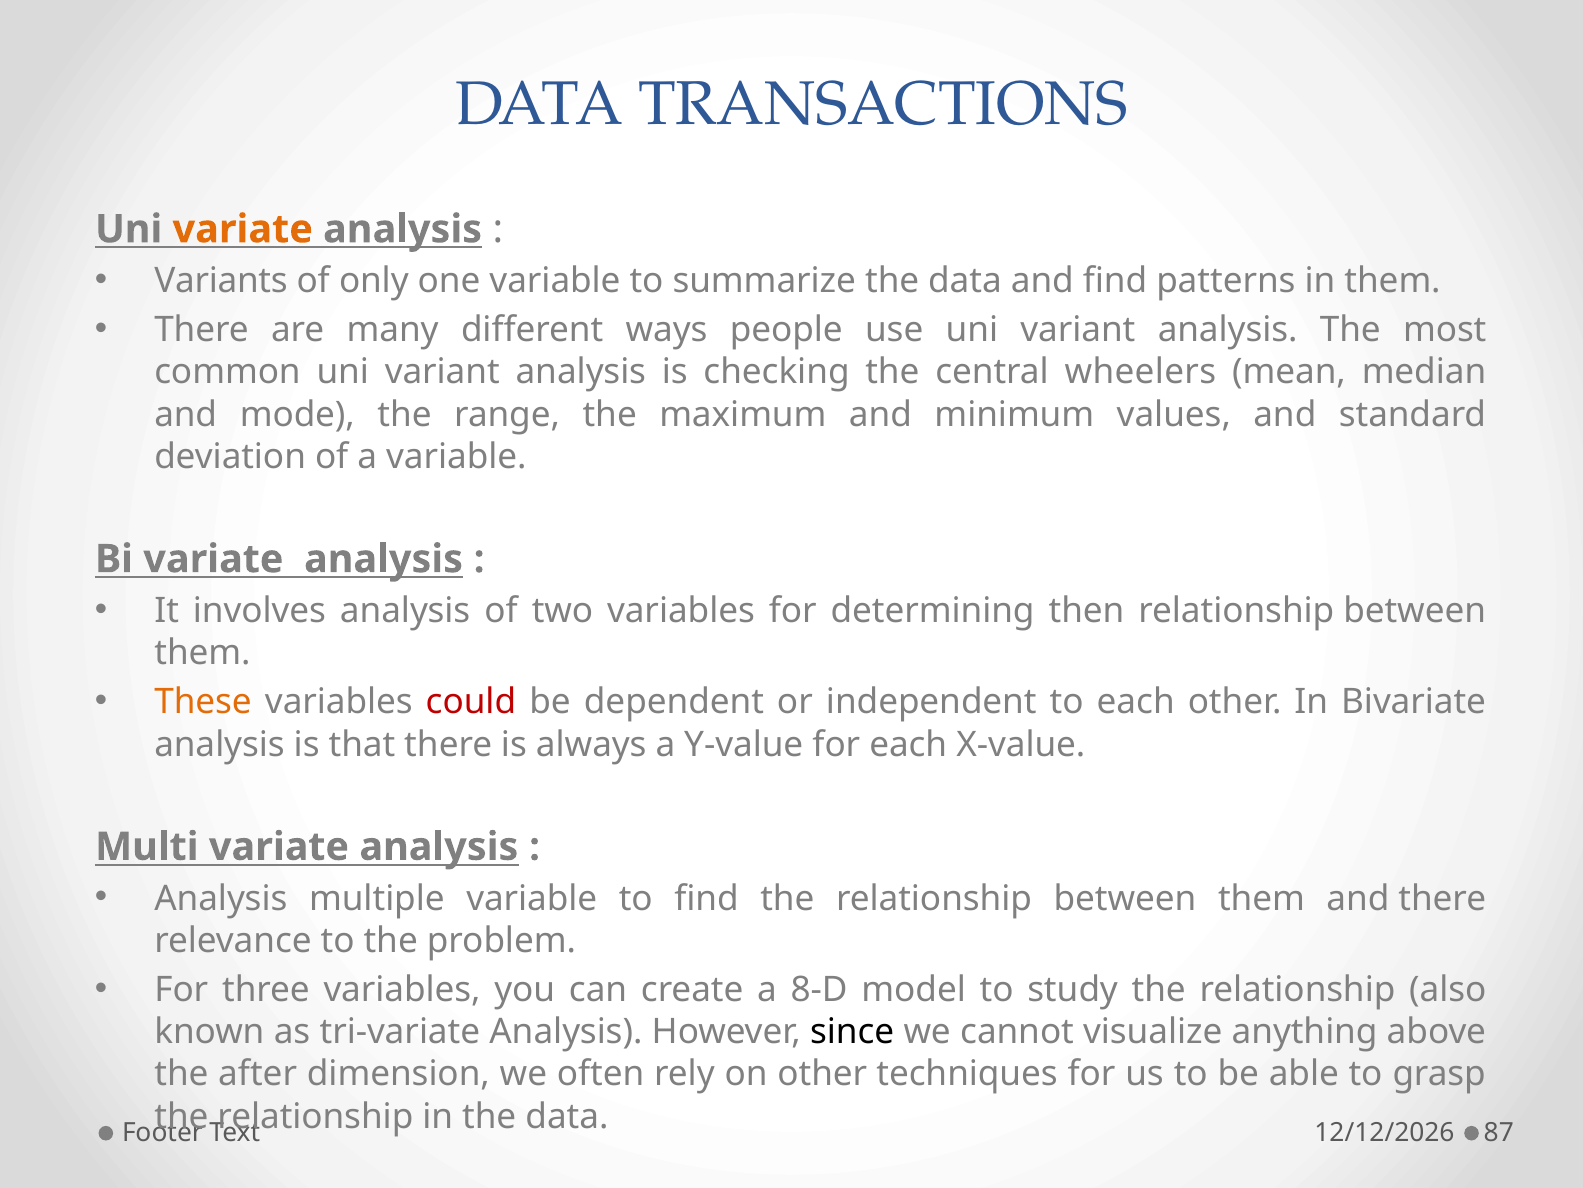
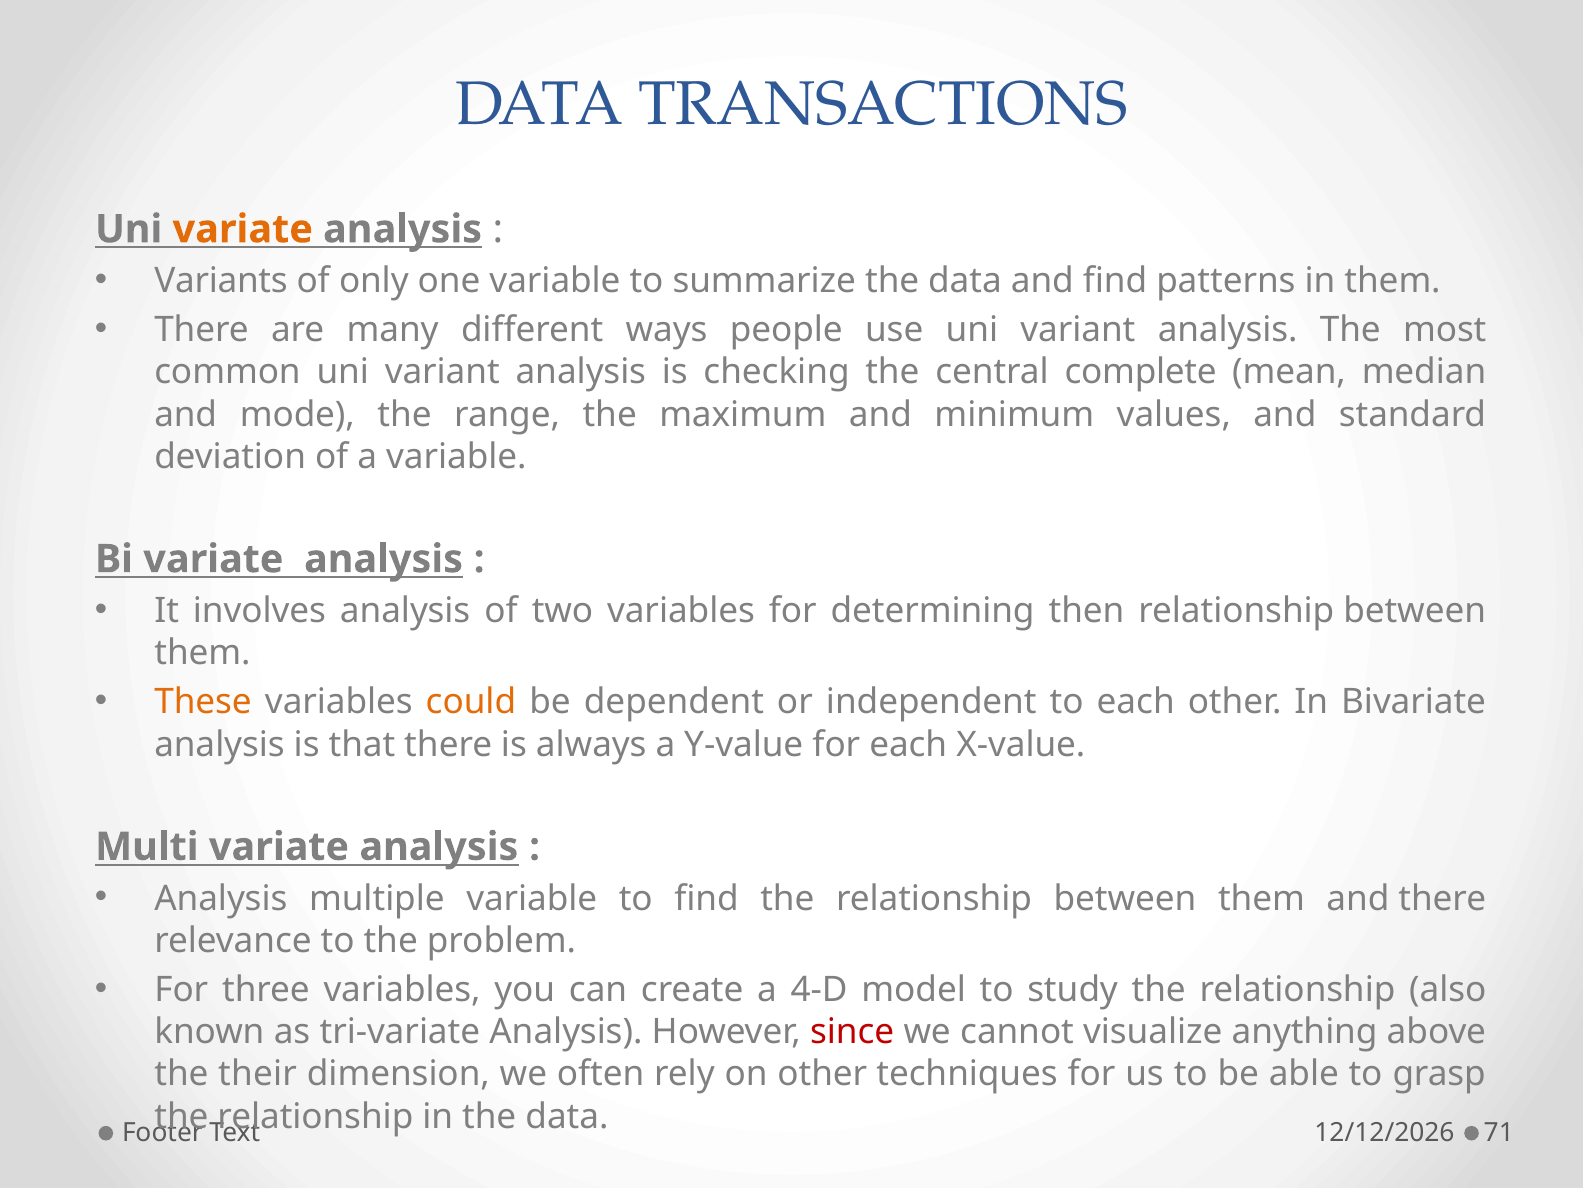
wheelers: wheelers -> complete (1141, 372)
could colour: red -> orange (471, 702)
8-D: 8-D -> 4-D (819, 989)
since colour: black -> red (852, 1031)
after: after -> their (258, 1074)
87: 87 -> 71 (1499, 1132)
